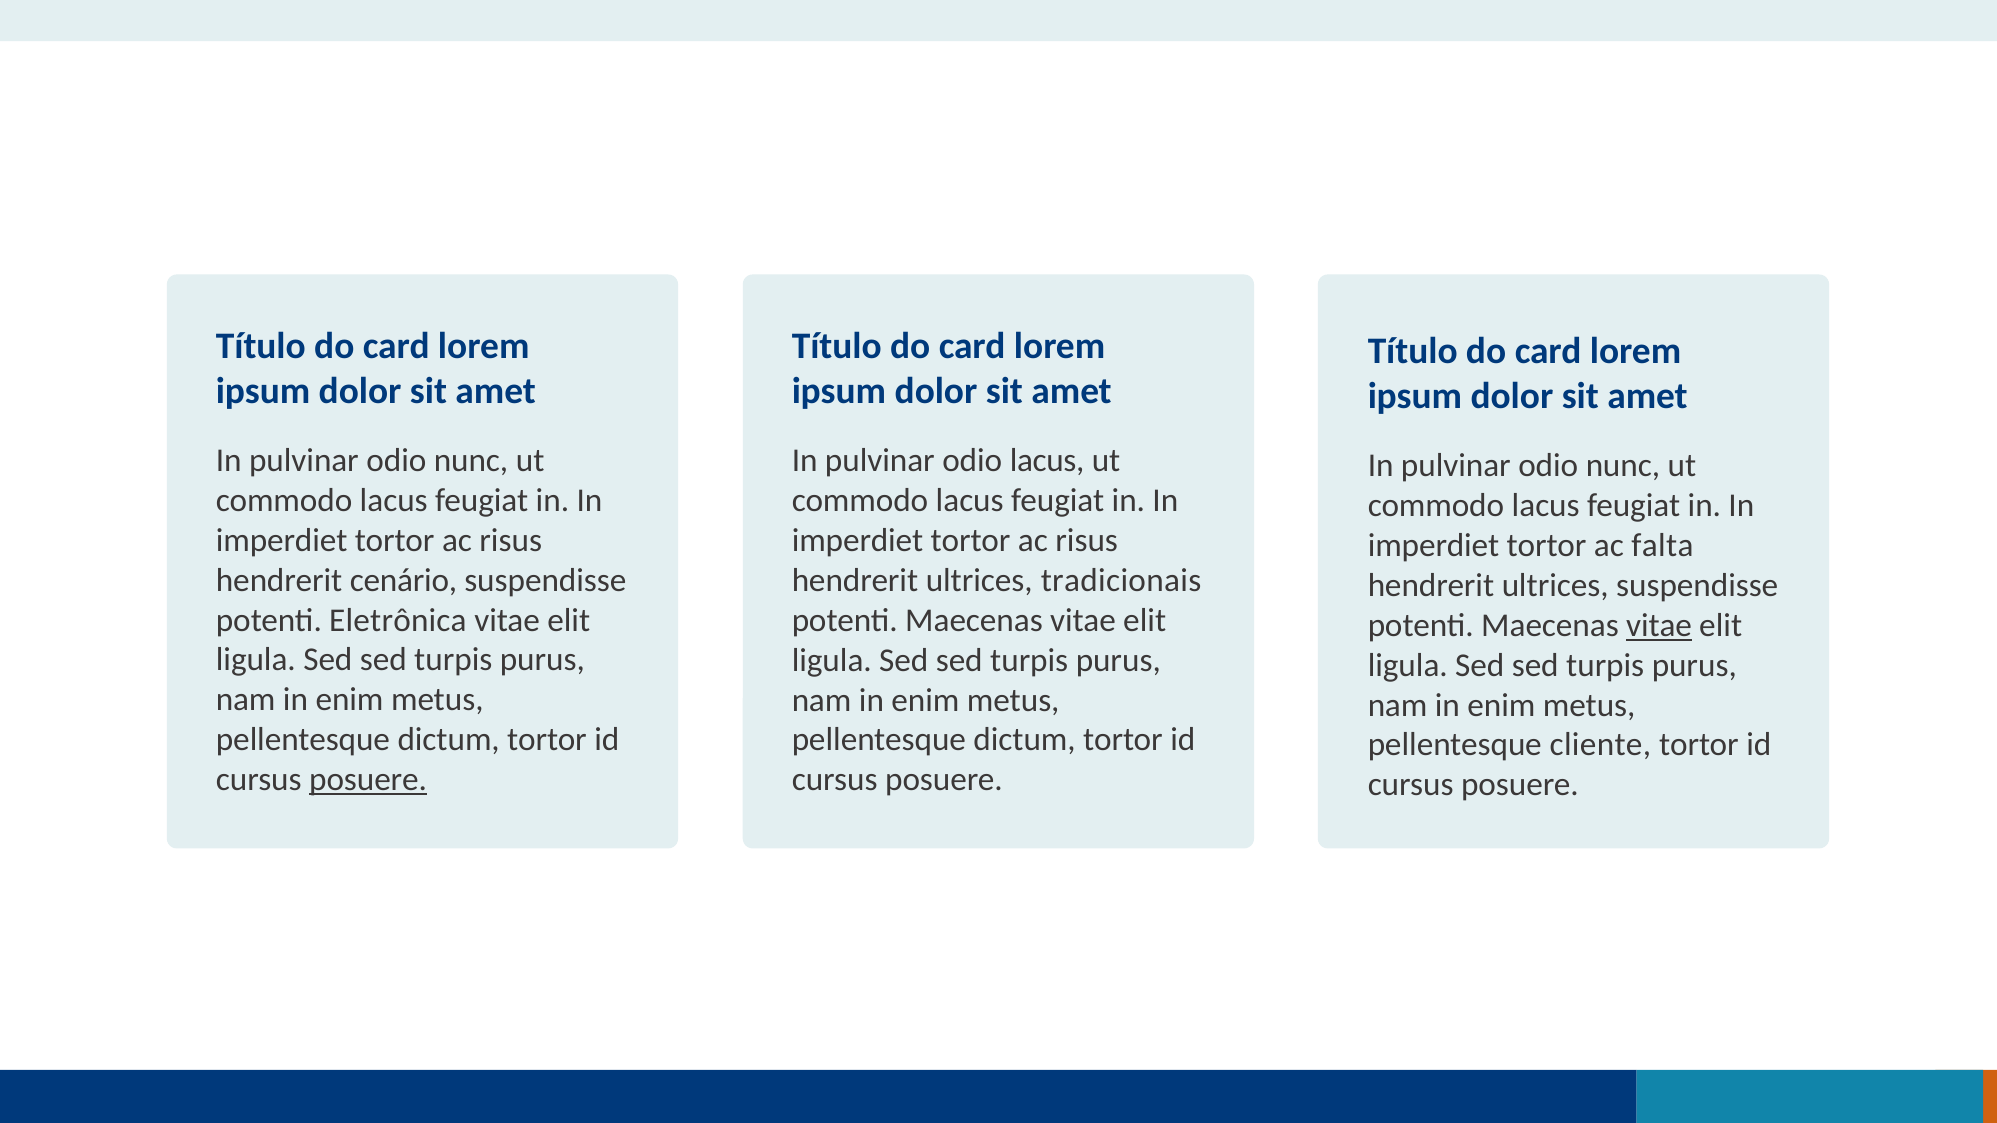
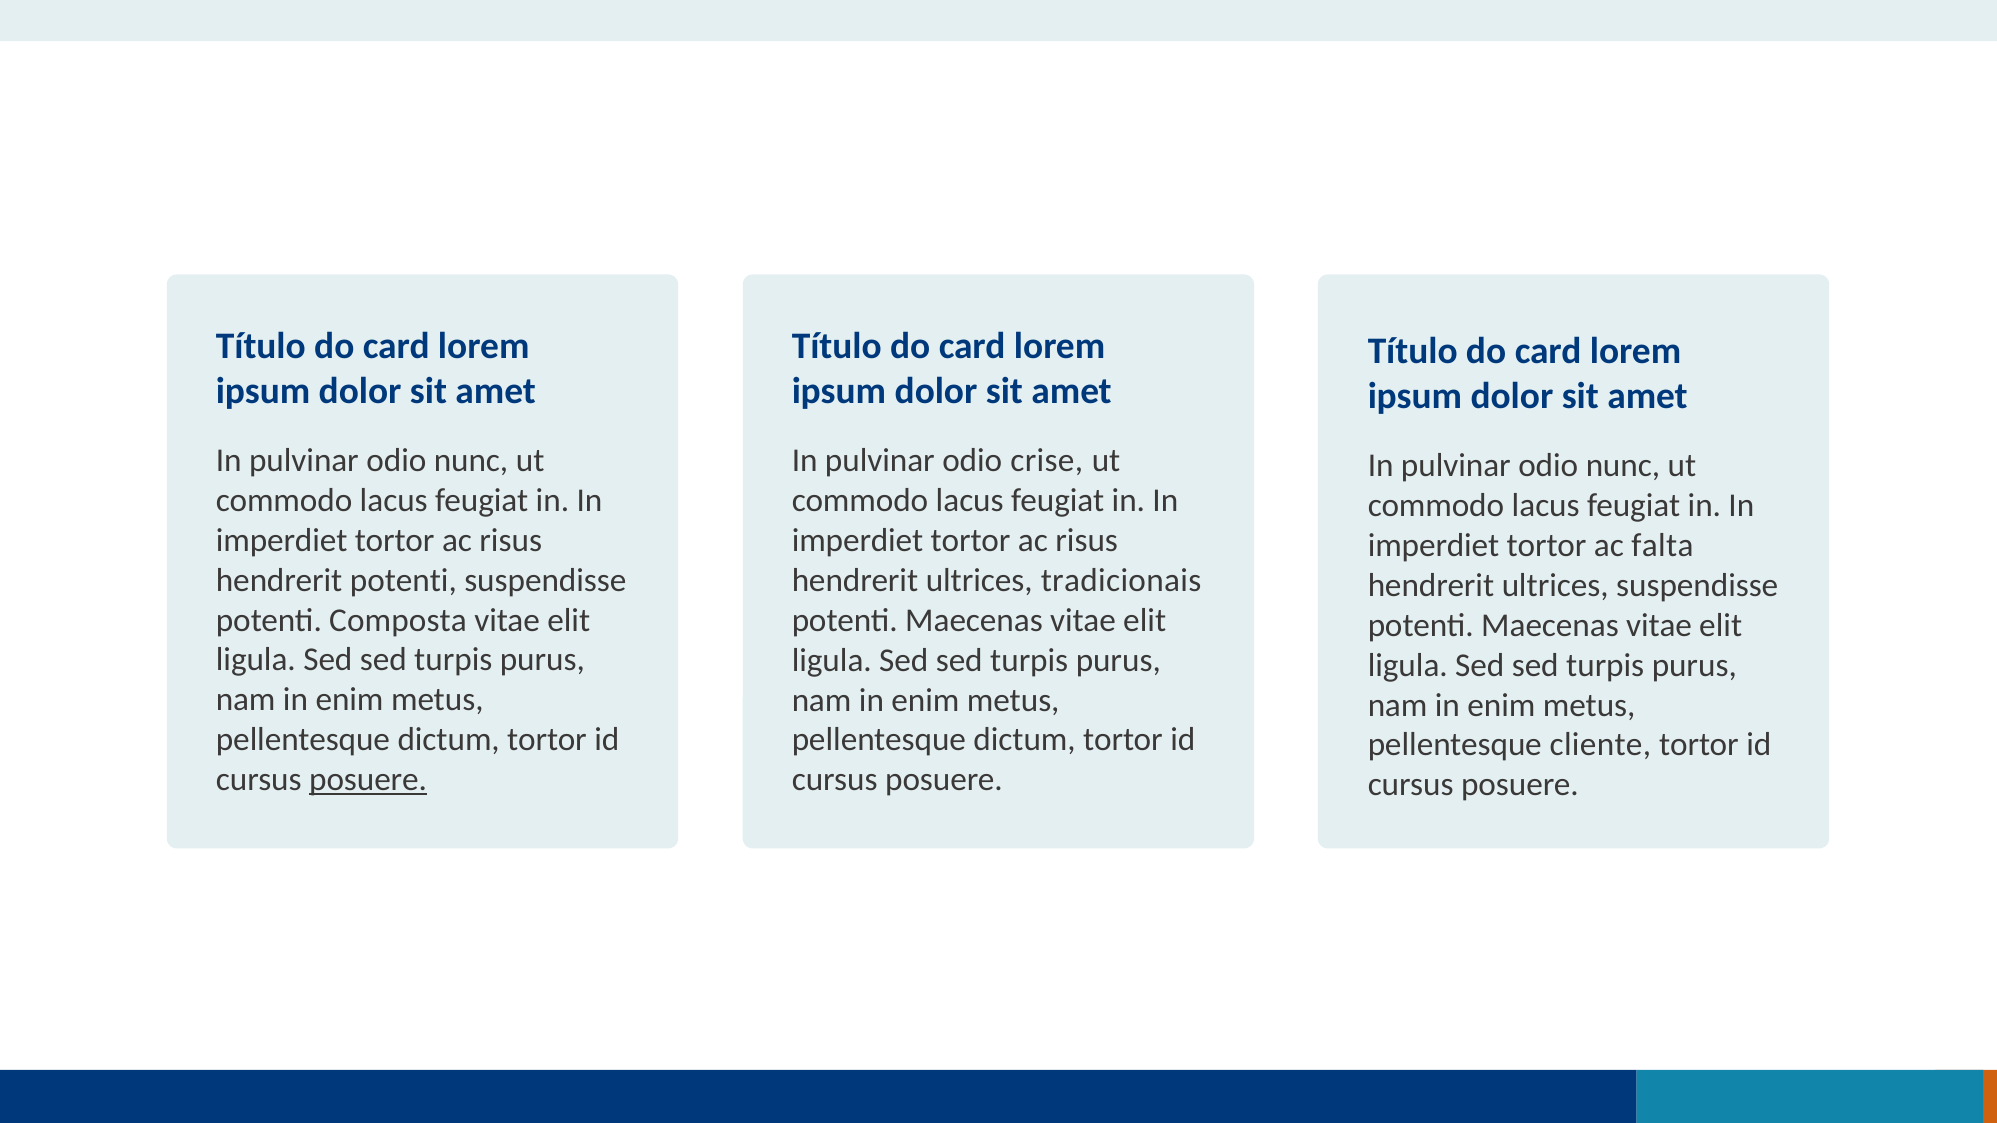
odio lacus: lacus -> crise (1047, 461)
hendrerit cenário: cenário -> potenti (403, 580)
Eletrônica: Eletrônica -> Composta (398, 620)
vitae underline: present -> none (1659, 625)
